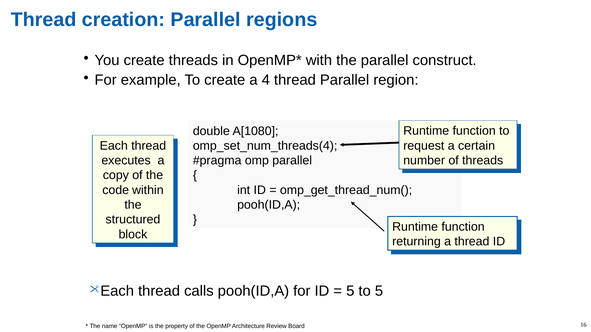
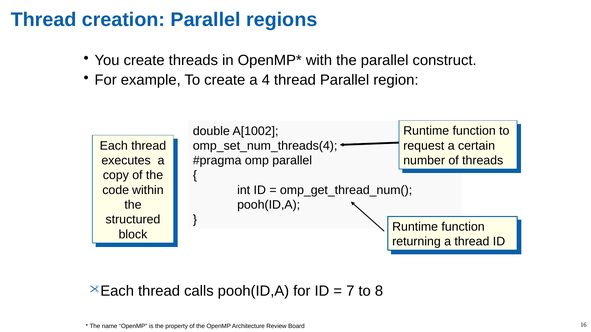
A[1080: A[1080 -> A[1002 (256, 131)
5: 5 -> 7 (350, 291)
to 5: 5 -> 8 (379, 291)
